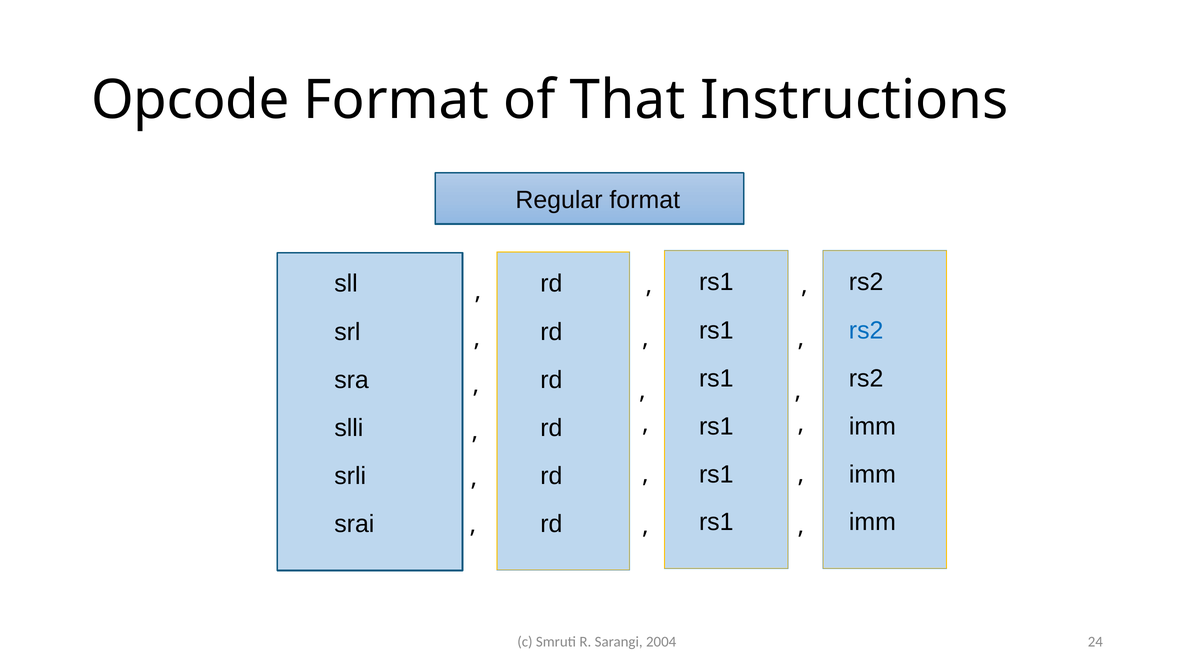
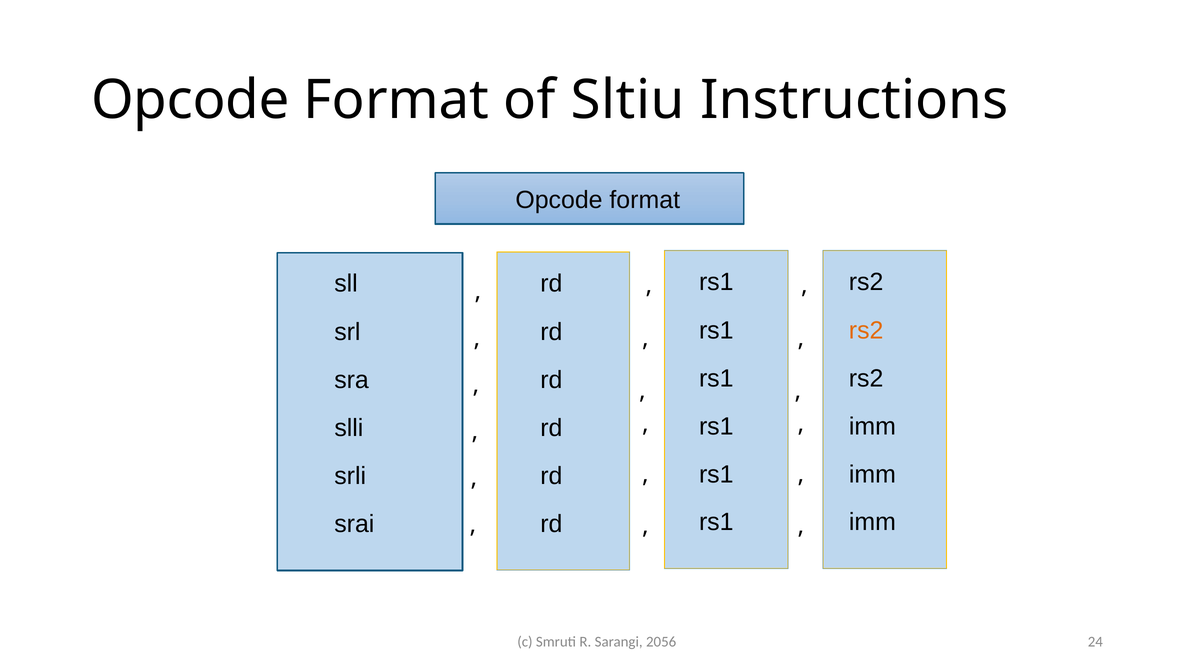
That: That -> Sltiu (628, 100)
Regular: Regular -> Opcode (559, 200)
rs2 colour: blue -> orange (866, 330)
2004: 2004 -> 2056 (661, 641)
